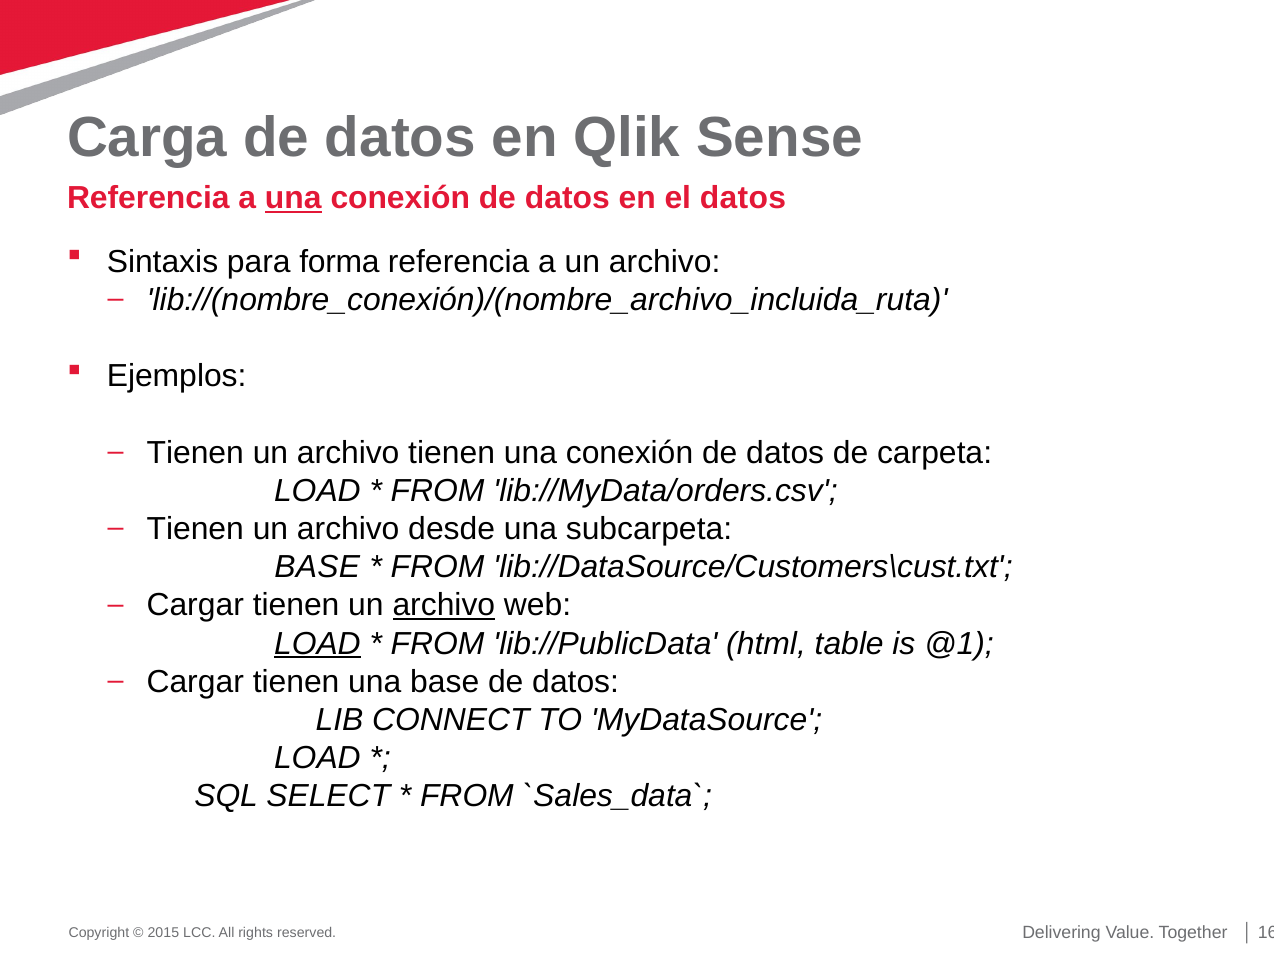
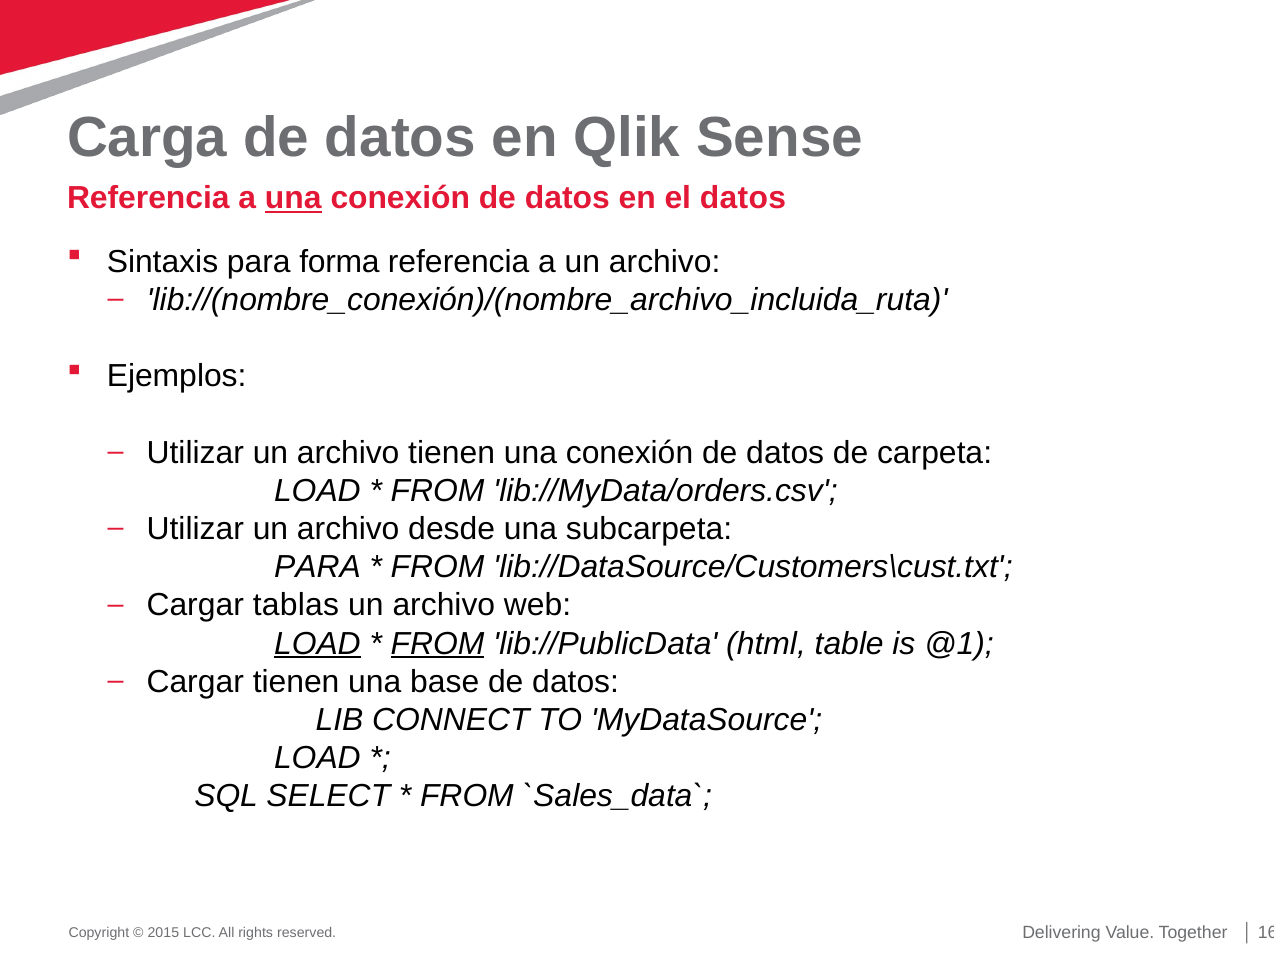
Tienen: Tienen -> Utilizar (195, 453)
Tienen: Tienen -> Utilizar (195, 529)
BASE: BASE -> PARA (317, 568)
tienen: tienen -> tablas (296, 606)
archivo underline: present -> none (444, 606)
FROM underline: none -> present (438, 644)
